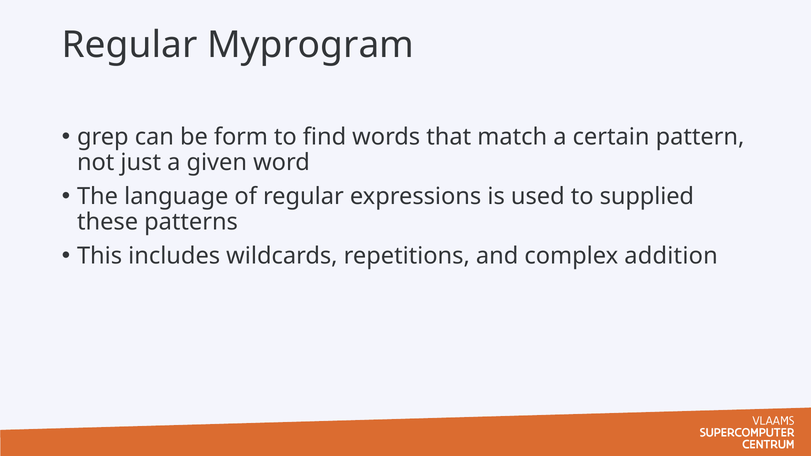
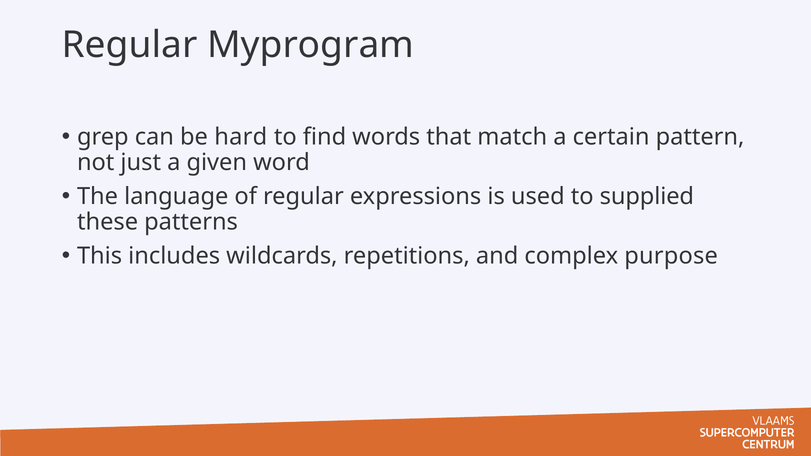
form: form -> hard (241, 137)
addition: addition -> purpose (671, 256)
